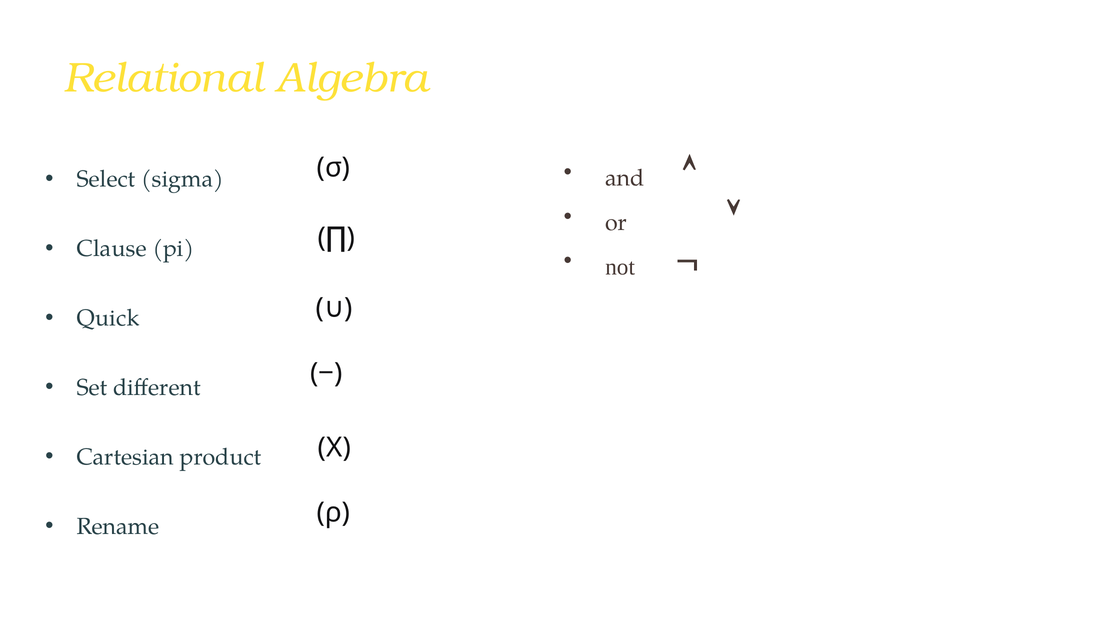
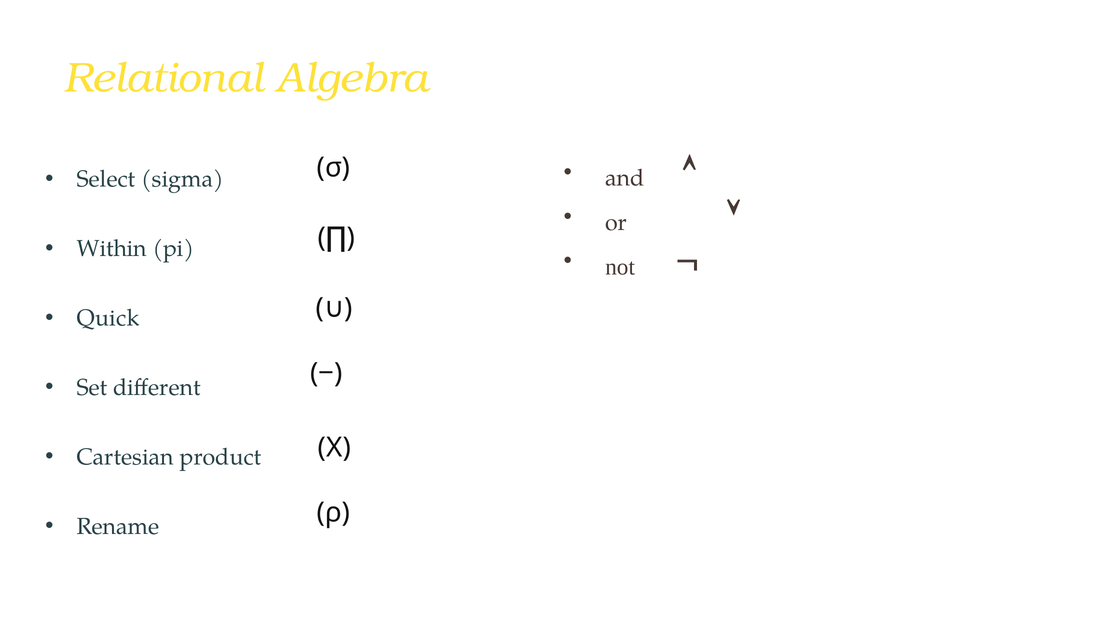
Clause: Clause -> Within (112, 249)
